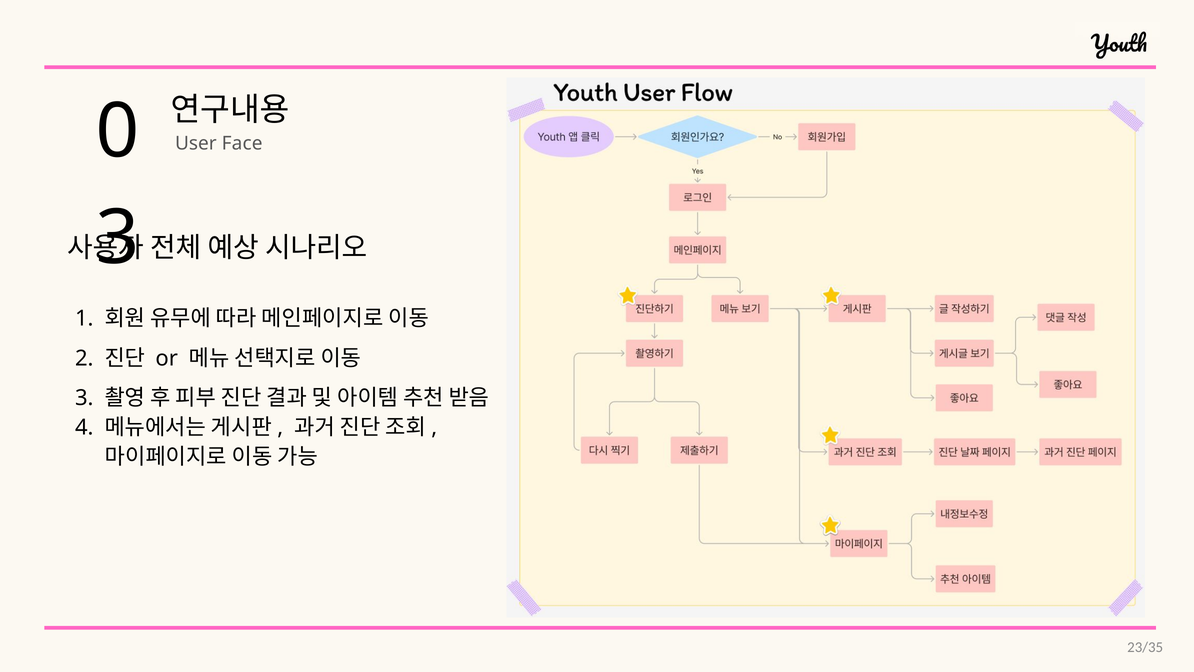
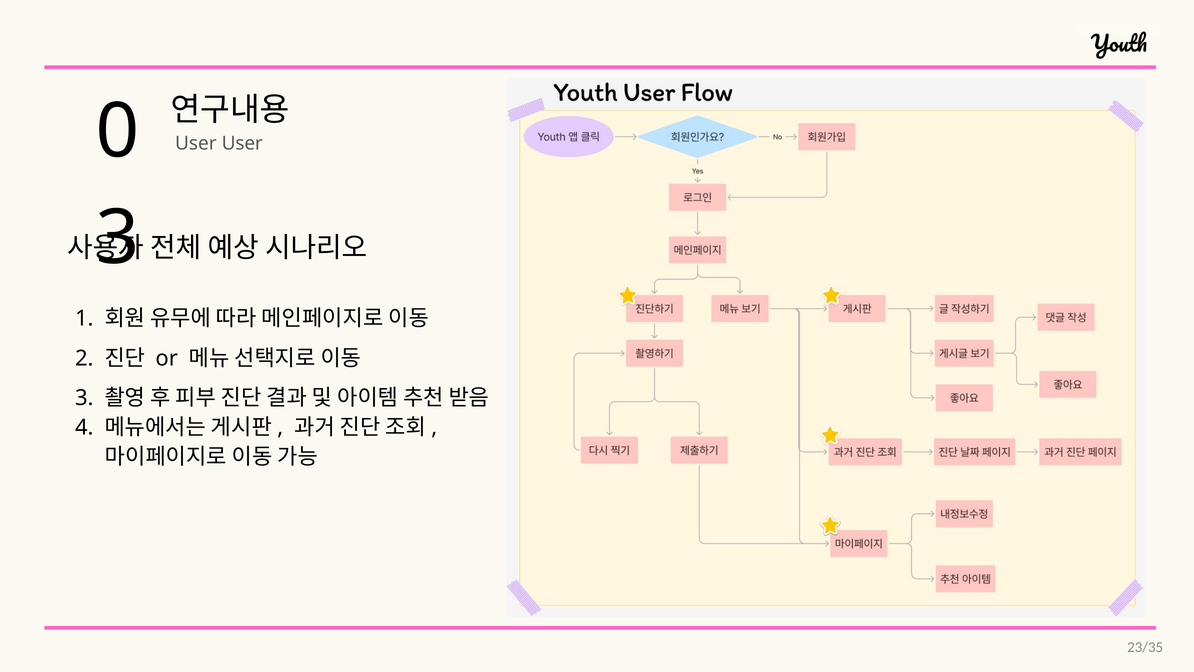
User Face: Face -> User (242, 143)
